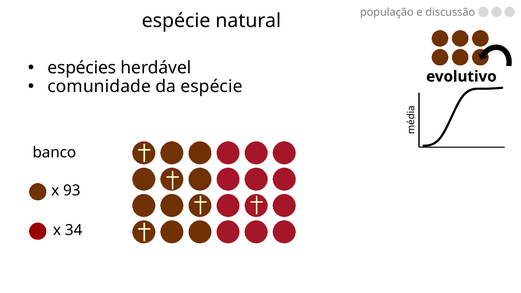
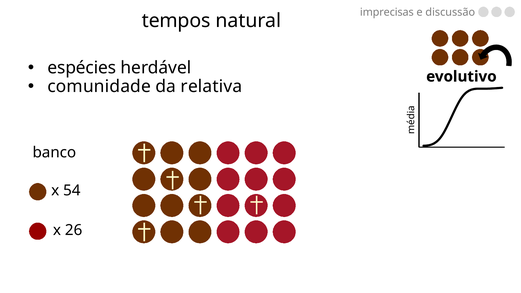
população: população -> imprecisas (387, 12)
espécie: espécie -> tempos (176, 21)
da espécie: espécie -> relativa (212, 86)
93: 93 -> 54 (72, 190)
34: 34 -> 26 (74, 230)
